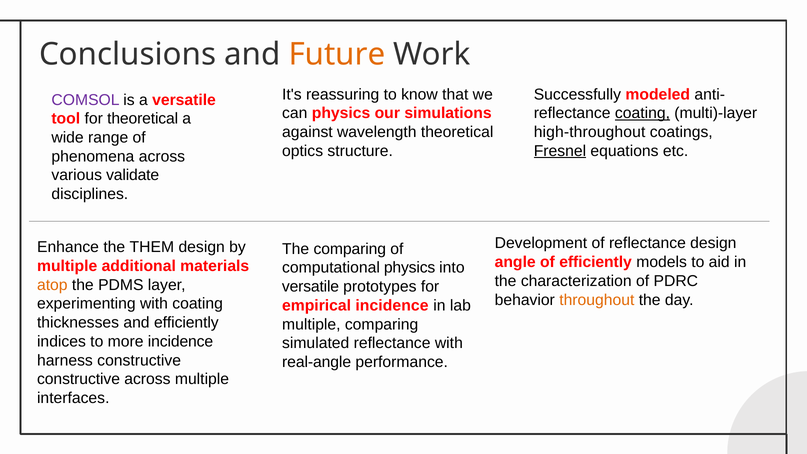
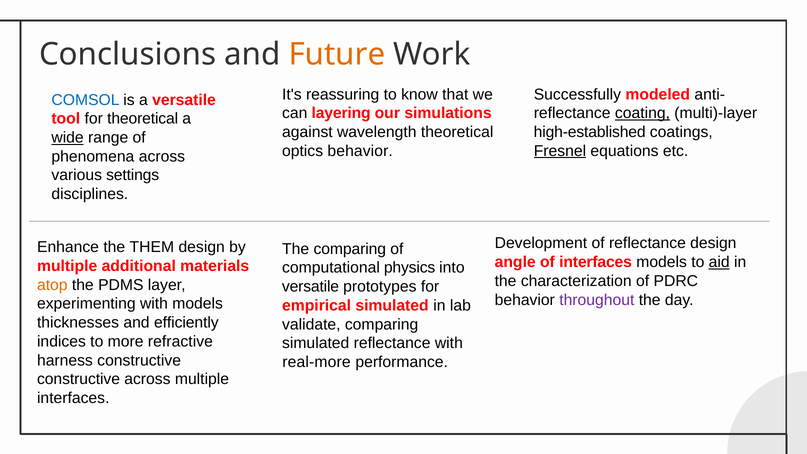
COMSOL colour: purple -> blue (85, 100)
can physics: physics -> layering (341, 113)
high-throughout: high-throughout -> high-established (590, 132)
wide underline: none -> present (68, 138)
optics structure: structure -> behavior (360, 151)
validate: validate -> settings (133, 175)
of efficiently: efficiently -> interfaces (596, 262)
aid underline: none -> present (719, 262)
throughout colour: orange -> purple (597, 300)
with coating: coating -> models (198, 304)
empirical incidence: incidence -> simulated (392, 305)
multiple: multiple -> validate (311, 324)
more incidence: incidence -> refractive (180, 341)
real-angle: real-angle -> real-more (316, 362)
